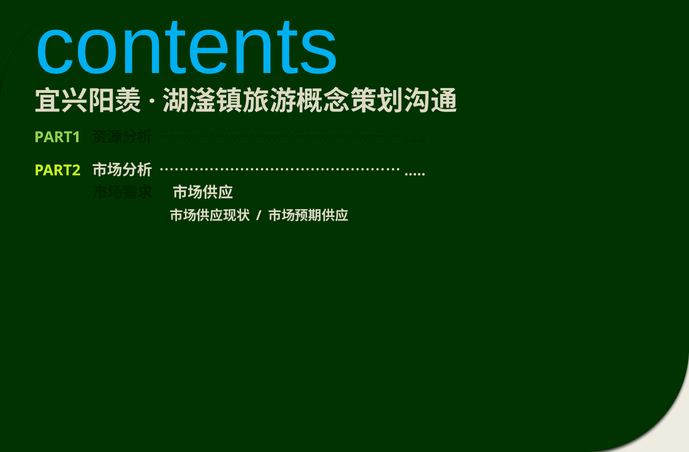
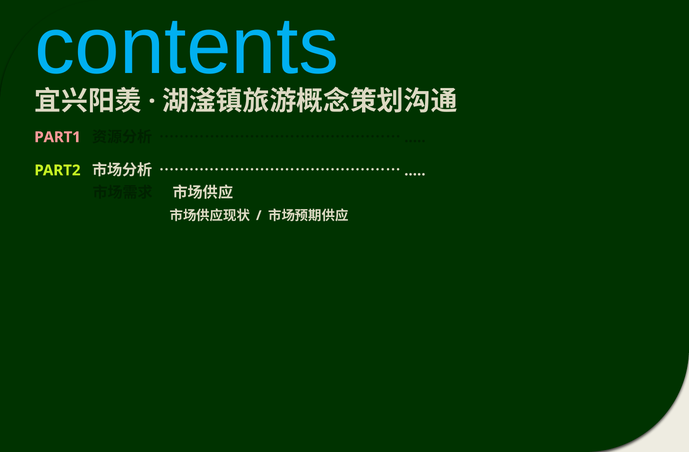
PART1 colour: light green -> pink (58, 137)
